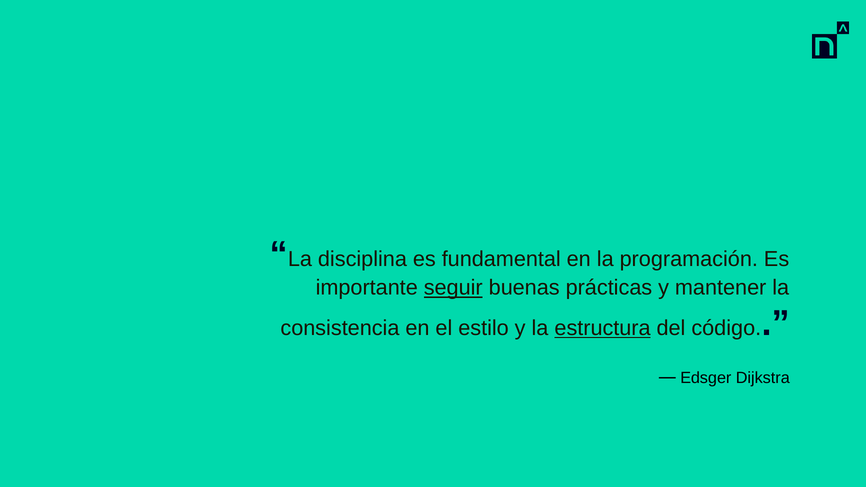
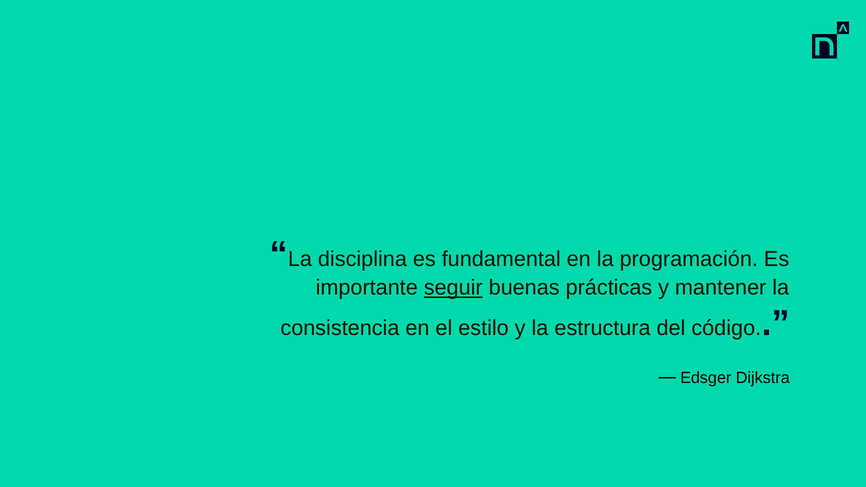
estructura underline: present -> none (603, 328)
